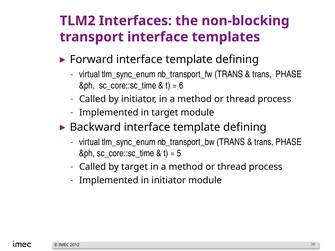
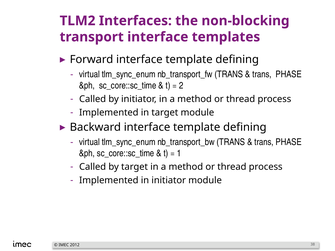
6: 6 -> 2 (181, 86)
5: 5 -> 1 (179, 153)
